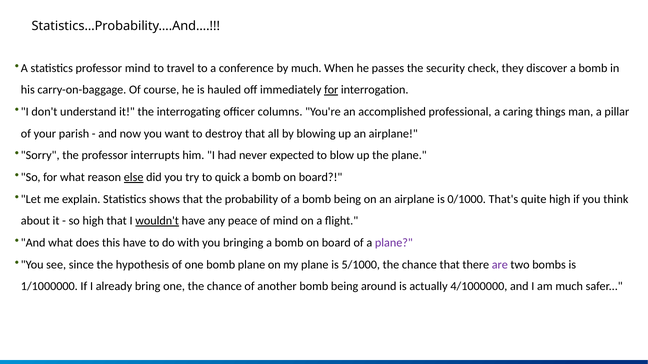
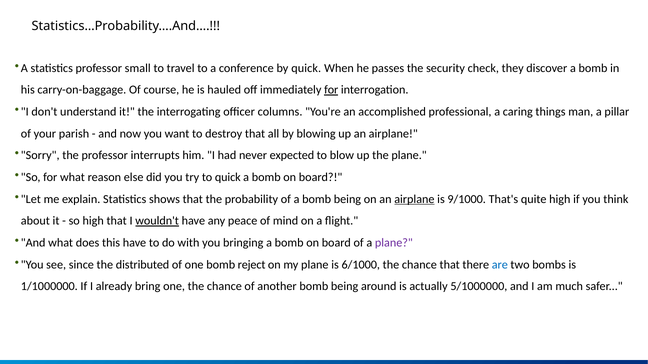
professor mind: mind -> small (138, 68)
by much: much -> quick (306, 68)
else underline: present -> none (134, 177)
airplane underline: none -> present (414, 199)
0/1000: 0/1000 -> 9/1000 (467, 199)
hypothesis: hypothesis -> distributed (143, 265)
bomb plane: plane -> reject (252, 265)
5/1000: 5/1000 -> 6/1000 (361, 265)
are colour: purple -> blue (500, 265)
4/1000000: 4/1000000 -> 5/1000000 (479, 287)
